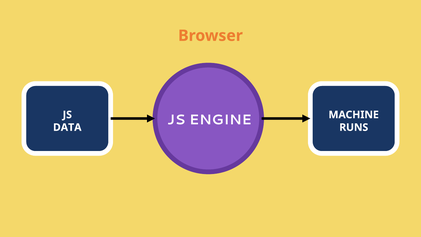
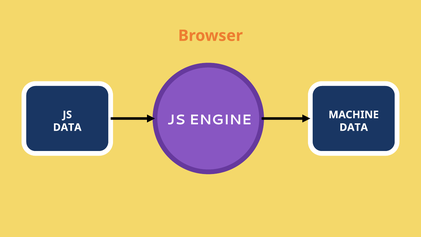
RUNS: RUNS -> DATA (354, 127)
